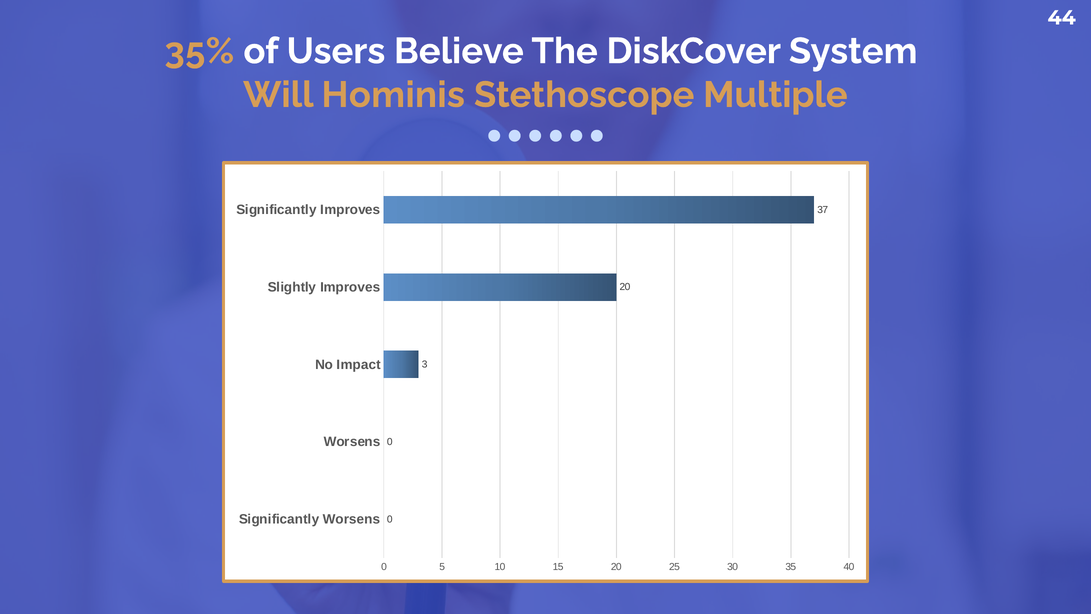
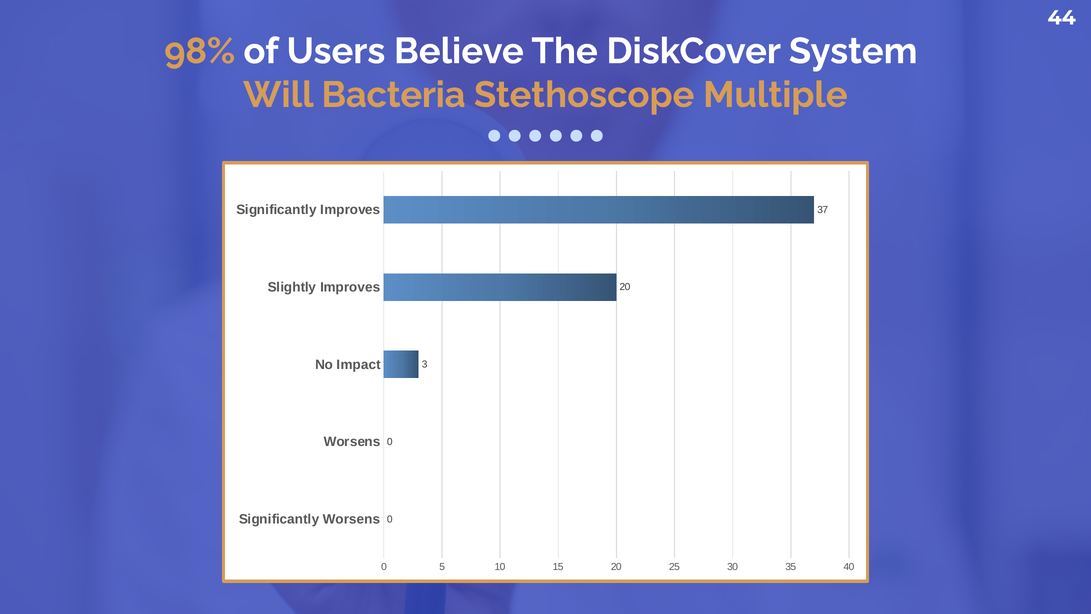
35%: 35% -> 98% (200, 51)
Hominis: Hominis -> Bacteria (393, 95)
